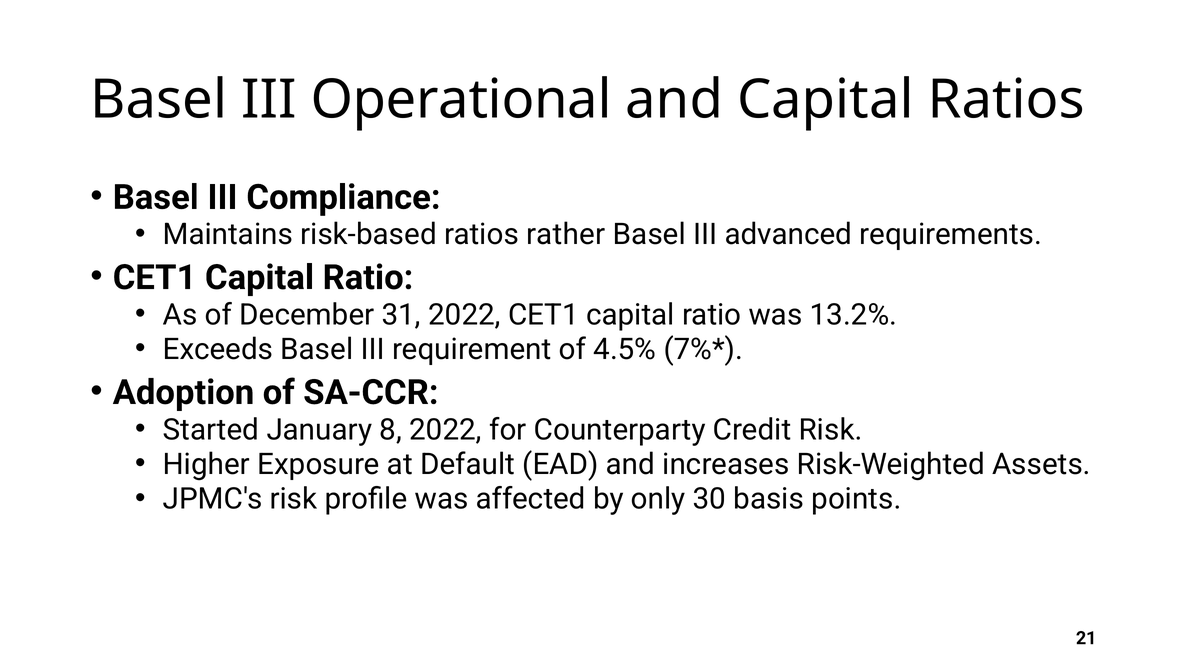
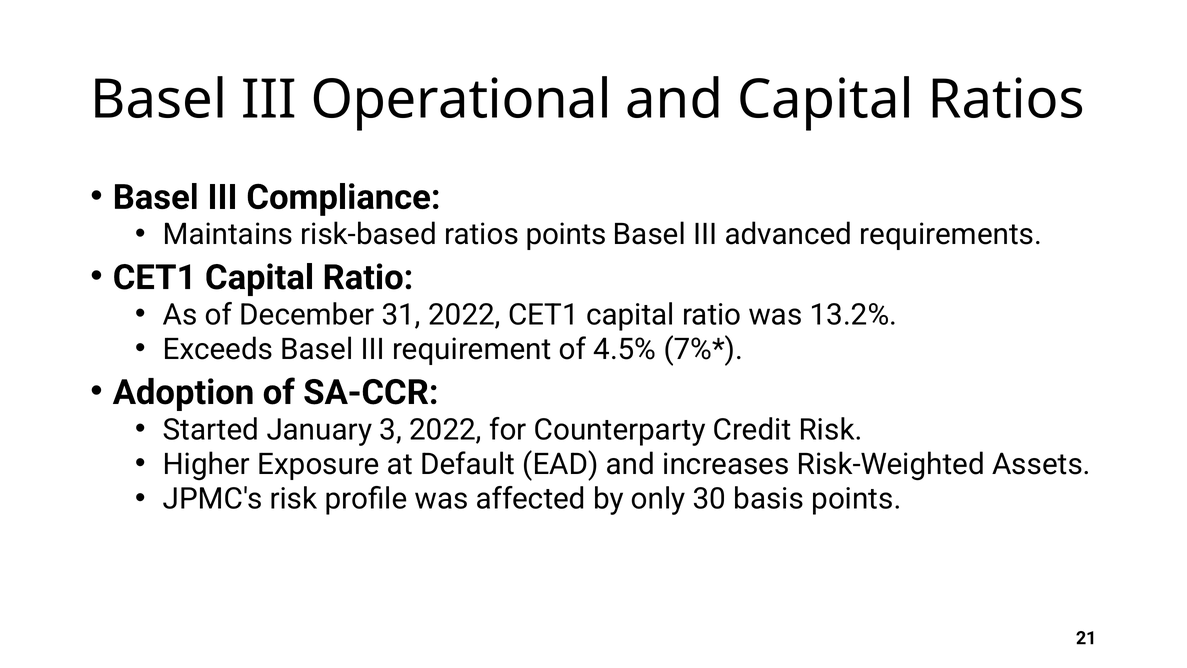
ratios rather: rather -> points (566, 234)
8: 8 -> 3 (391, 430)
